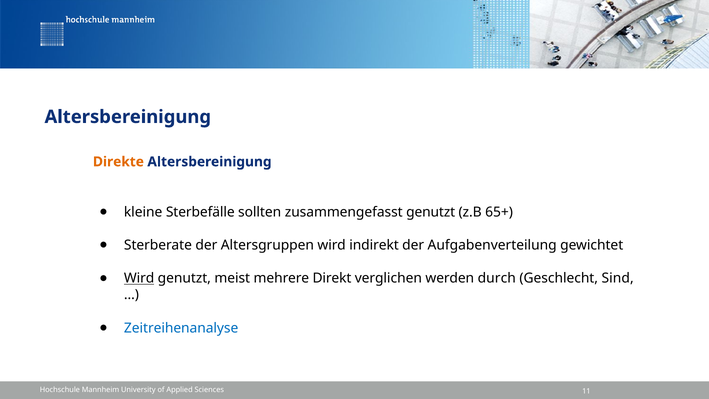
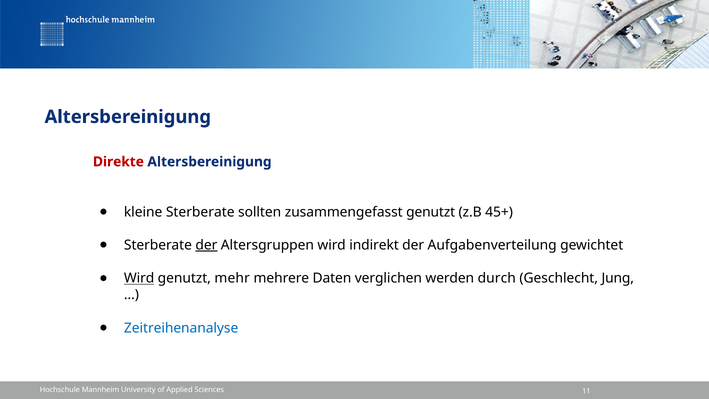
Direkte colour: orange -> red (118, 162)
kleine Sterbefälle: Sterbefälle -> Sterberate (200, 212)
65+: 65+ -> 45+ (499, 212)
der underline: none -> present (206, 245)
meist: meist -> mehr (232, 278)
Direkt: Direkt -> Daten (332, 278)
Sind: Sind -> Jung (618, 278)
